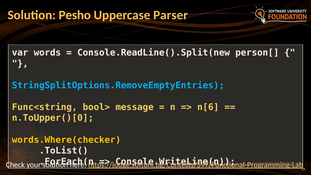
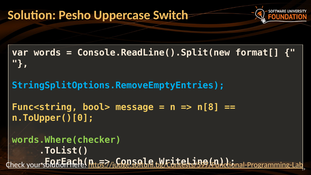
Parser: Parser -> Switch (171, 15)
person[: person[ -> format[ (257, 53)
n[6: n[6 -> n[8 (208, 107)
words.Where(checker colour: yellow -> light green (66, 140)
